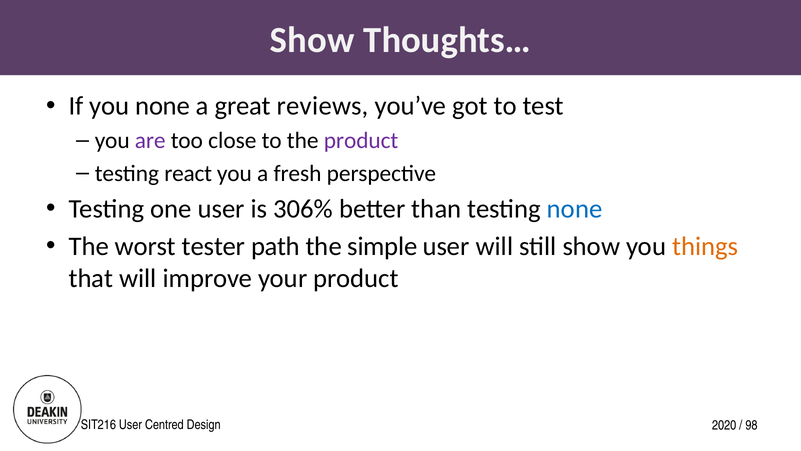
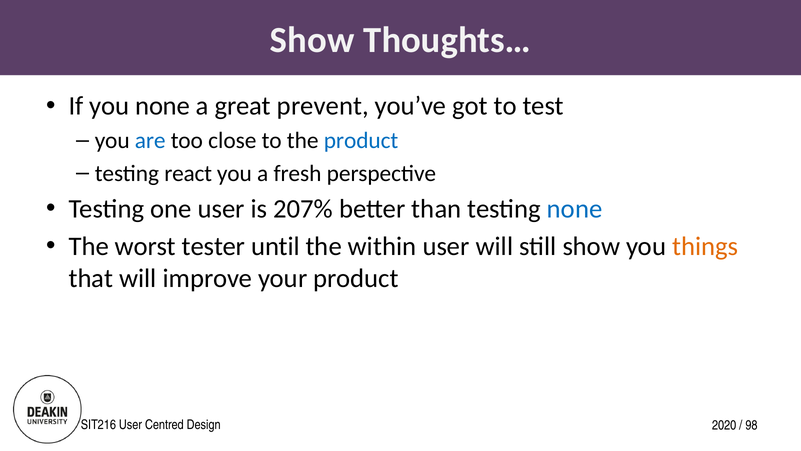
reviews: reviews -> prevent (323, 106)
are colour: purple -> blue (150, 140)
product colour: purple -> blue (361, 140)
306%: 306% -> 207% (303, 209)
path: path -> until (275, 246)
simple: simple -> within (382, 246)
